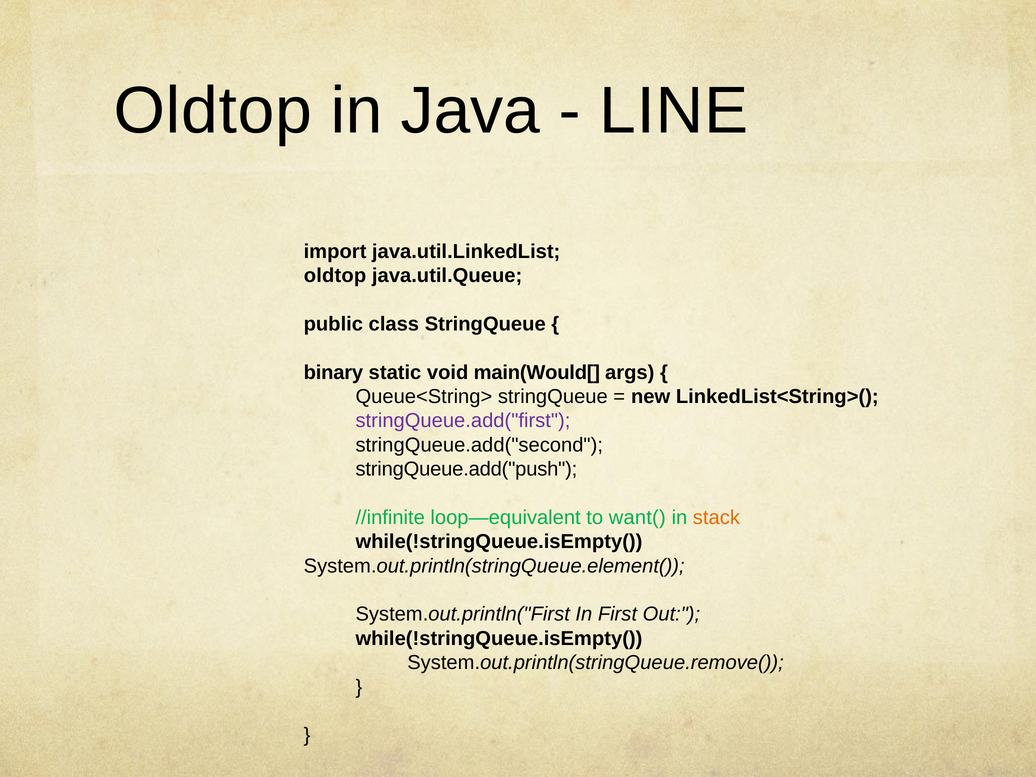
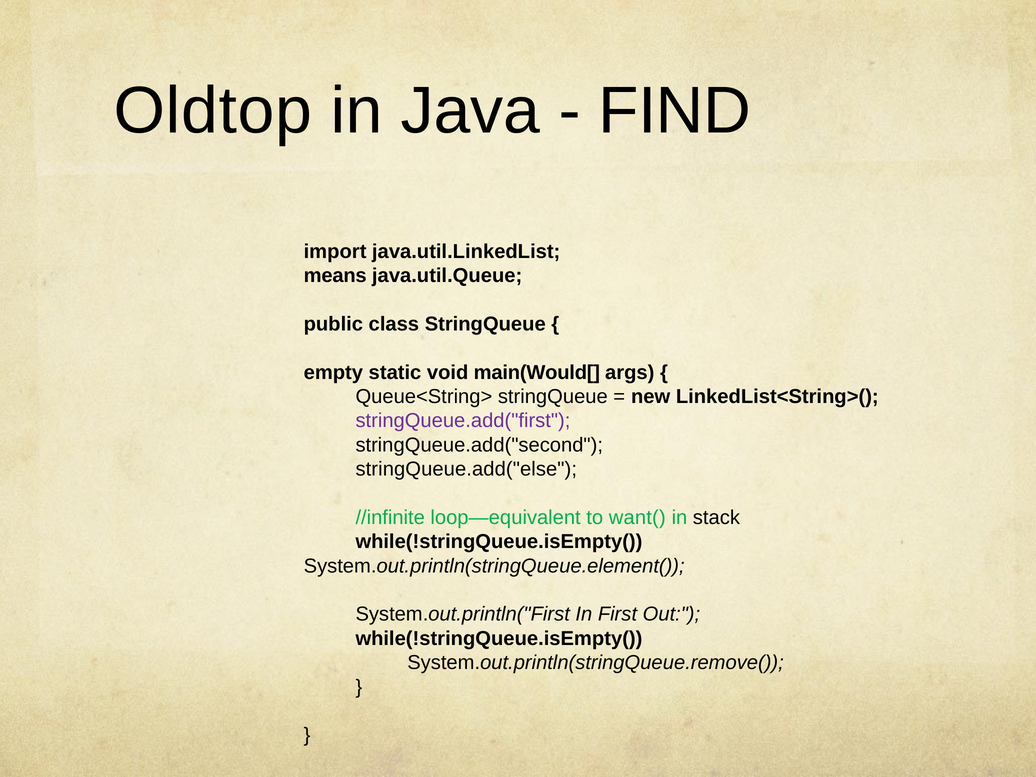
LINE: LINE -> FIND (675, 111)
oldtop: oldtop -> means (335, 276)
binary: binary -> empty (333, 372)
stringQueue.add("push: stringQueue.add("push -> stringQueue.add("else (466, 469)
stack colour: orange -> black (716, 518)
